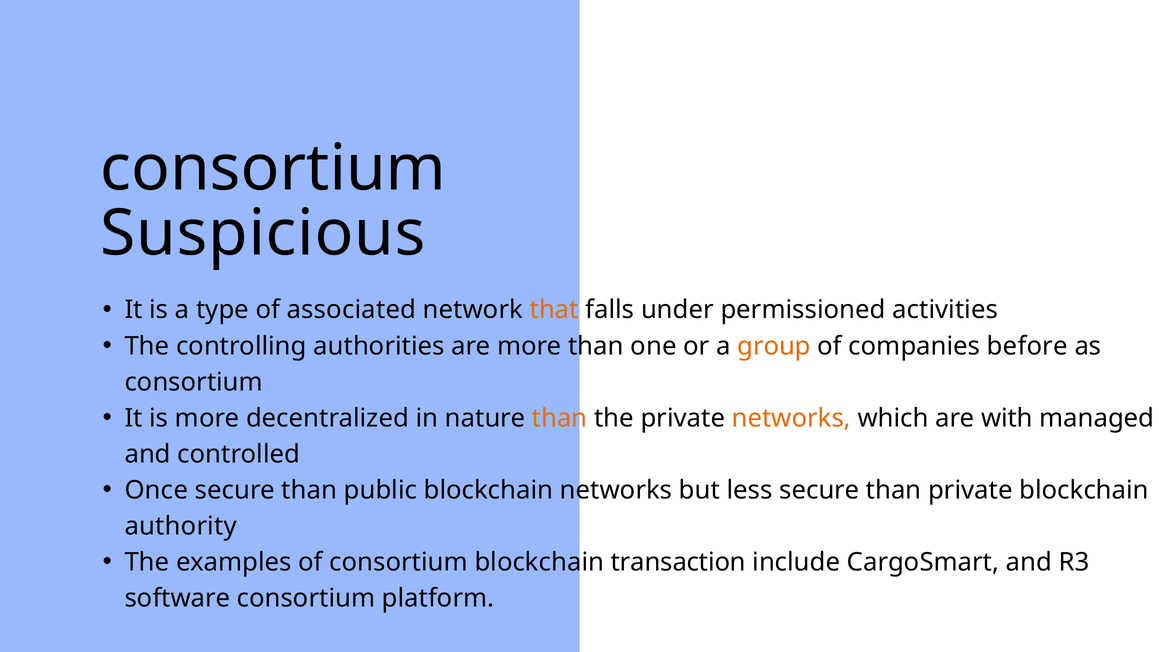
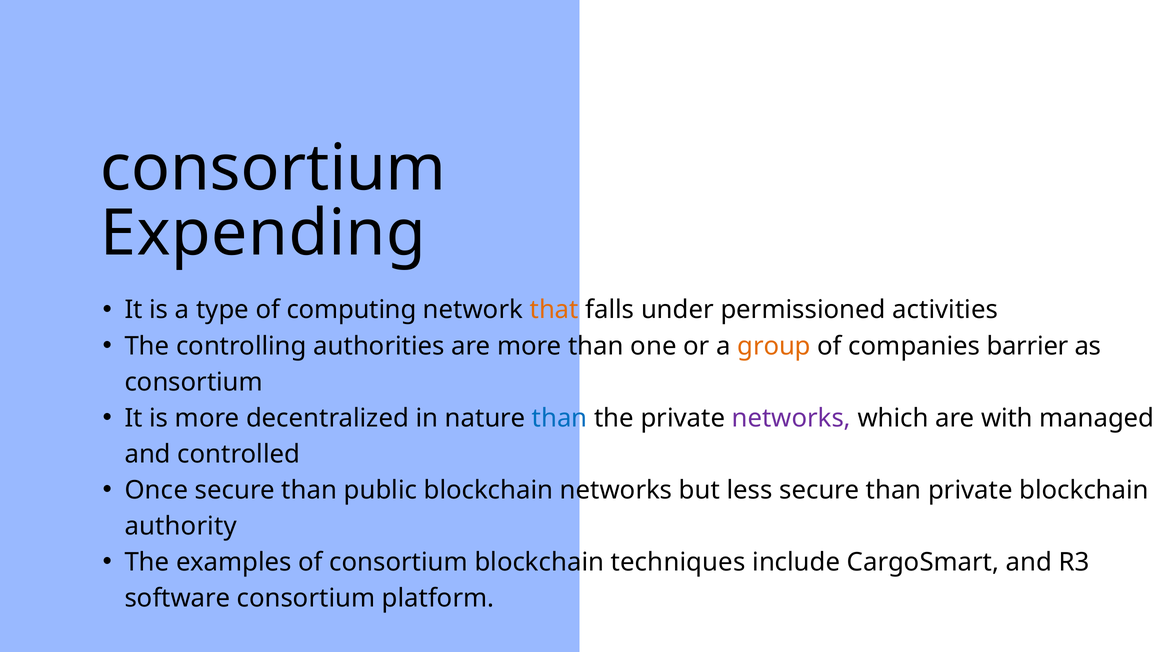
Suspicious: Suspicious -> Expending (263, 233)
associated: associated -> computing (352, 310)
before: before -> barrier (1028, 346)
than colour: orange -> blue (560, 418)
networks colour: orange -> purple (791, 418)
transaction: transaction -> techniques (678, 562)
